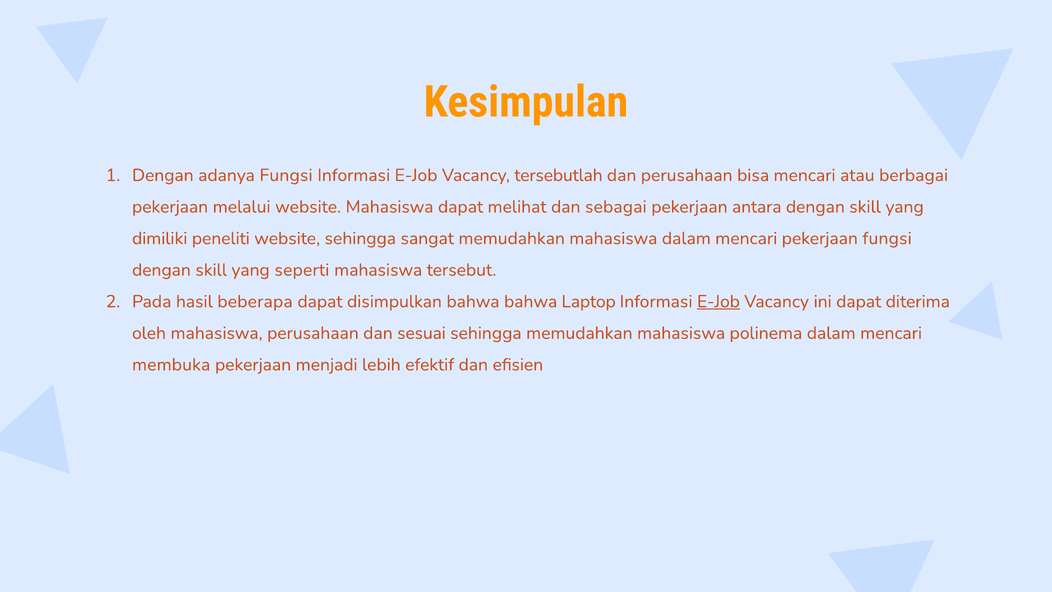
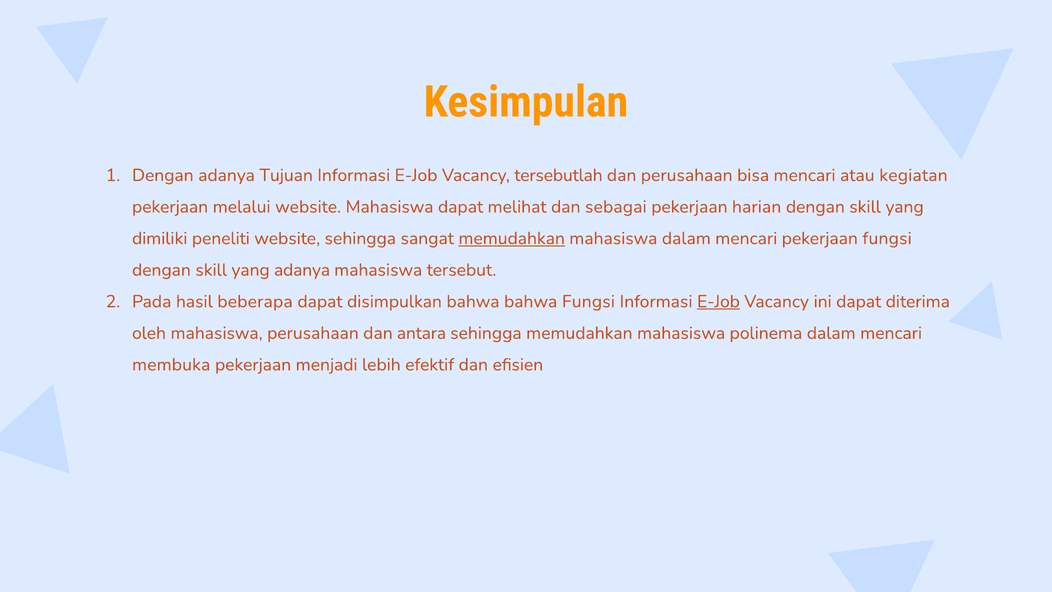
adanya Fungsi: Fungsi -> Tujuan (286, 175)
berbagai: berbagai -> kegiatan (914, 175)
antara: antara -> harian (757, 207)
memudahkan underline: none -> present (512, 238)
yang seperti: seperti -> adanya (302, 270)
bahwa Laptop: Laptop -> Fungsi (588, 301)
sesuai: sesuai -> antara (421, 333)
